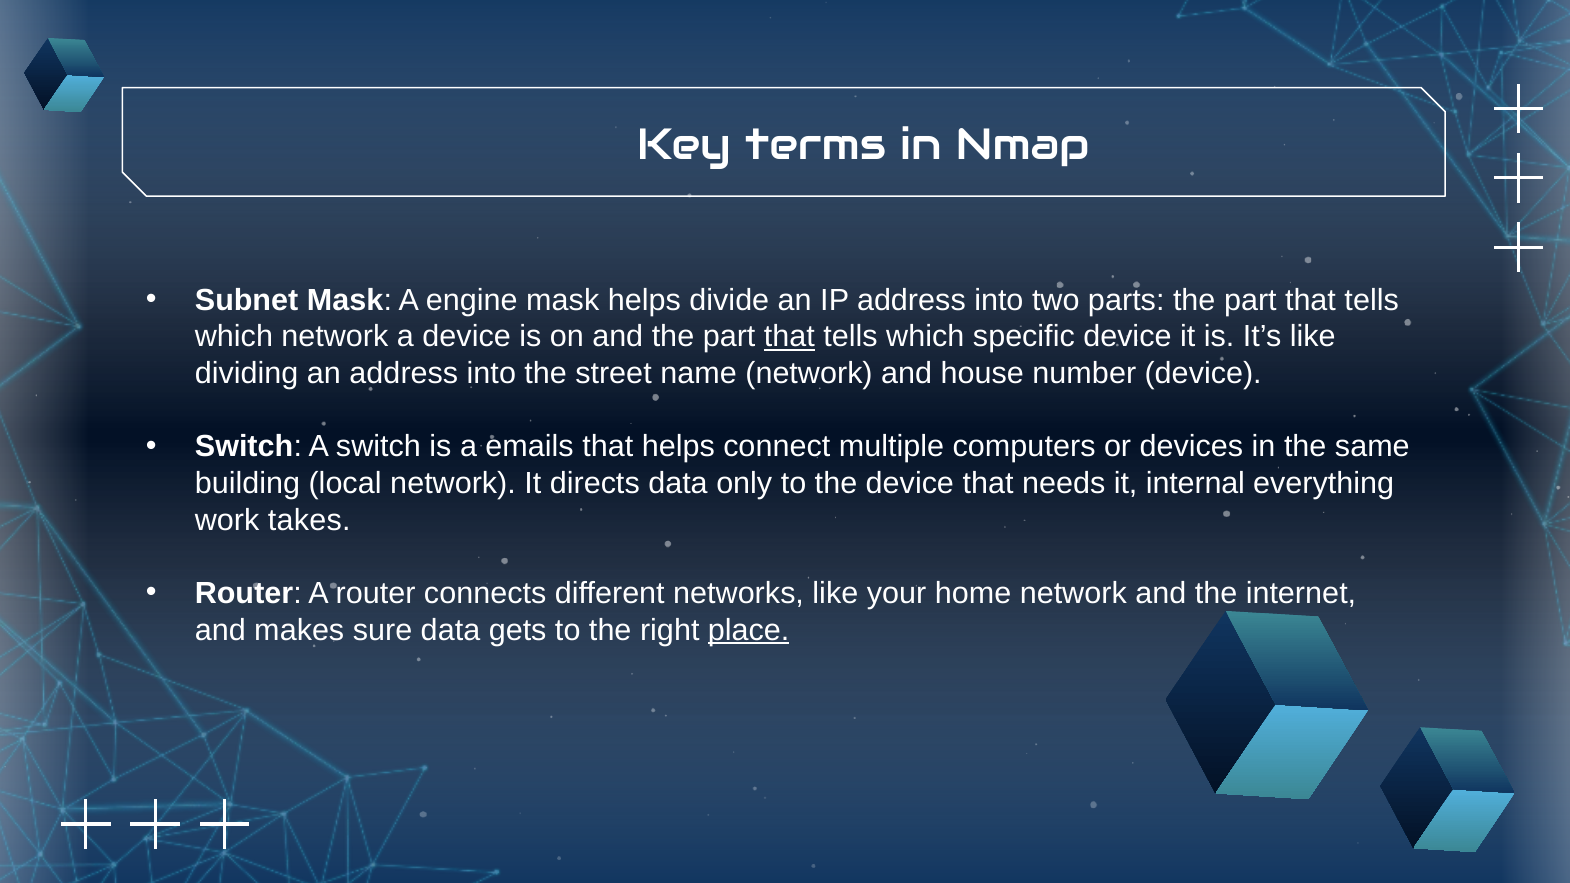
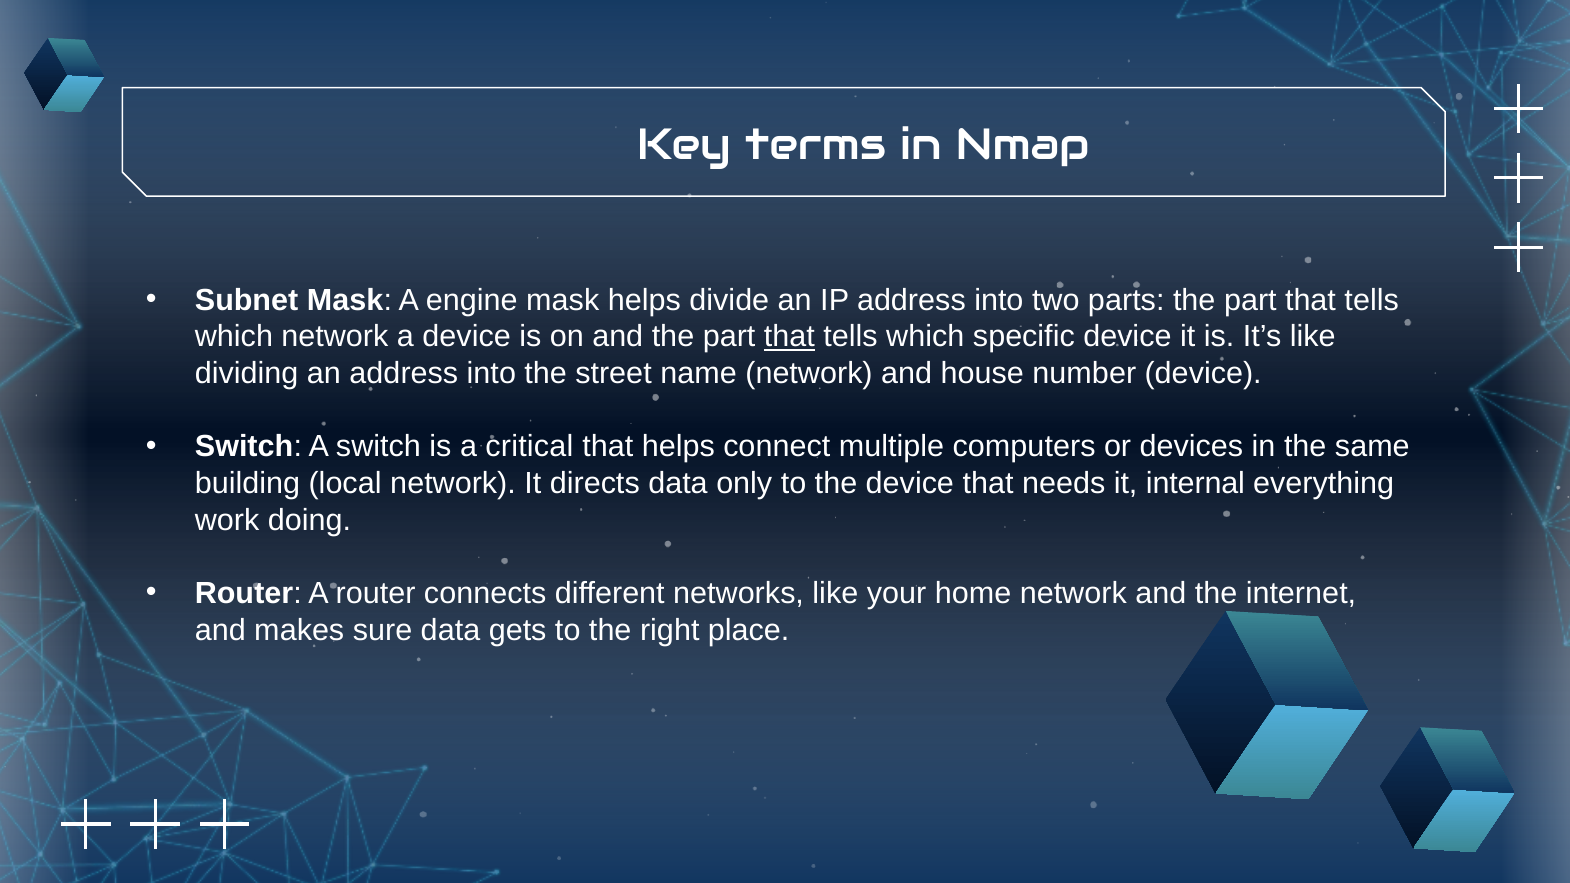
emails: emails -> critical (529, 447)
takes: takes -> doing (309, 520)
place underline: present -> none (749, 630)
